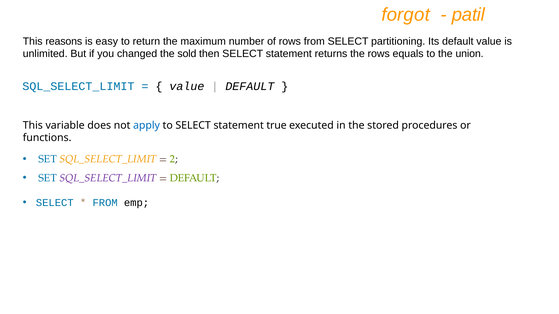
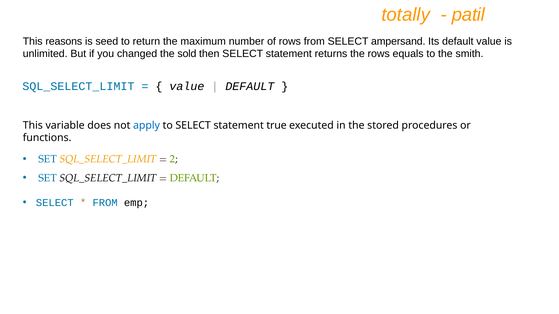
forgot: forgot -> totally (406, 15)
easy: easy -> seed (107, 41)
partitioning: partitioning -> ampersand (398, 41)
union: union -> smith (469, 54)
SQL_SELECT_LIMIT colour: purple -> black (108, 178)
